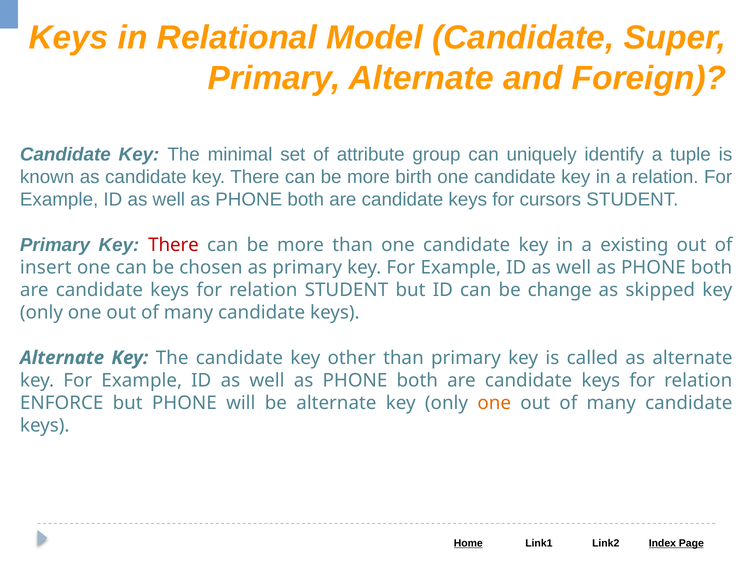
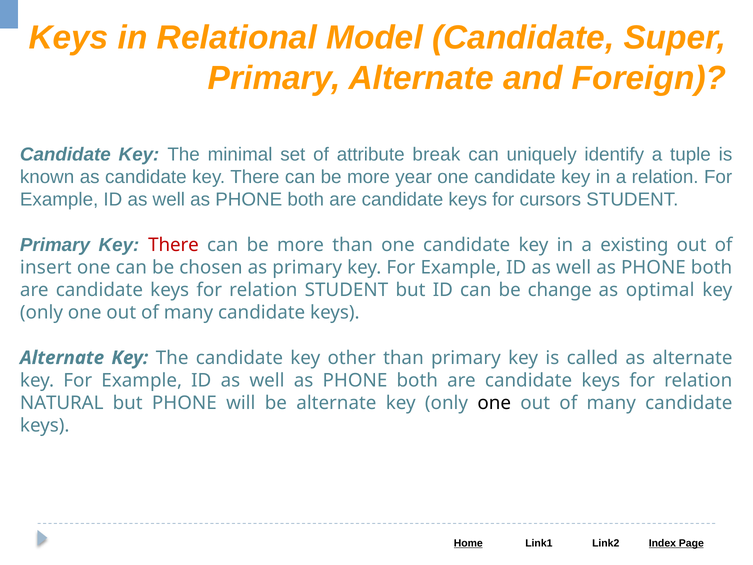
group: group -> break (436, 154)
birth: birth -> year (414, 177)
skipped: skipped -> optimal (660, 290)
ENFORCE: ENFORCE -> NATURAL (62, 403)
one colour: orange -> black (494, 403)
